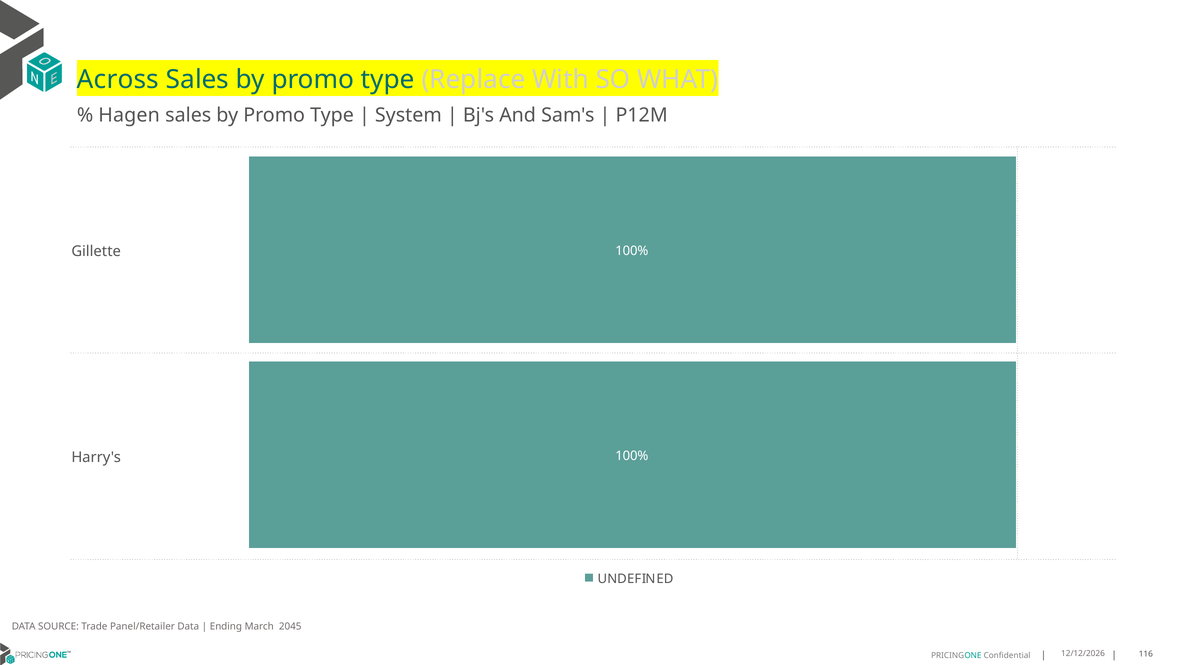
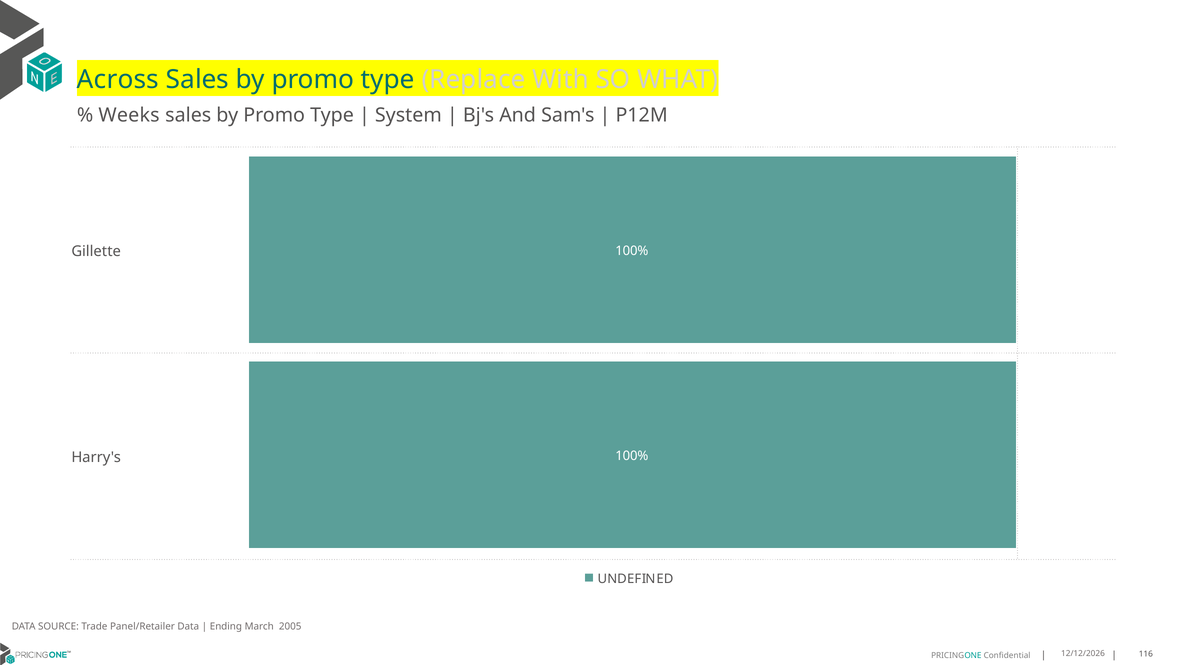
Hagen: Hagen -> Weeks (129, 115)
2045: 2045 -> 2005 (290, 626)
